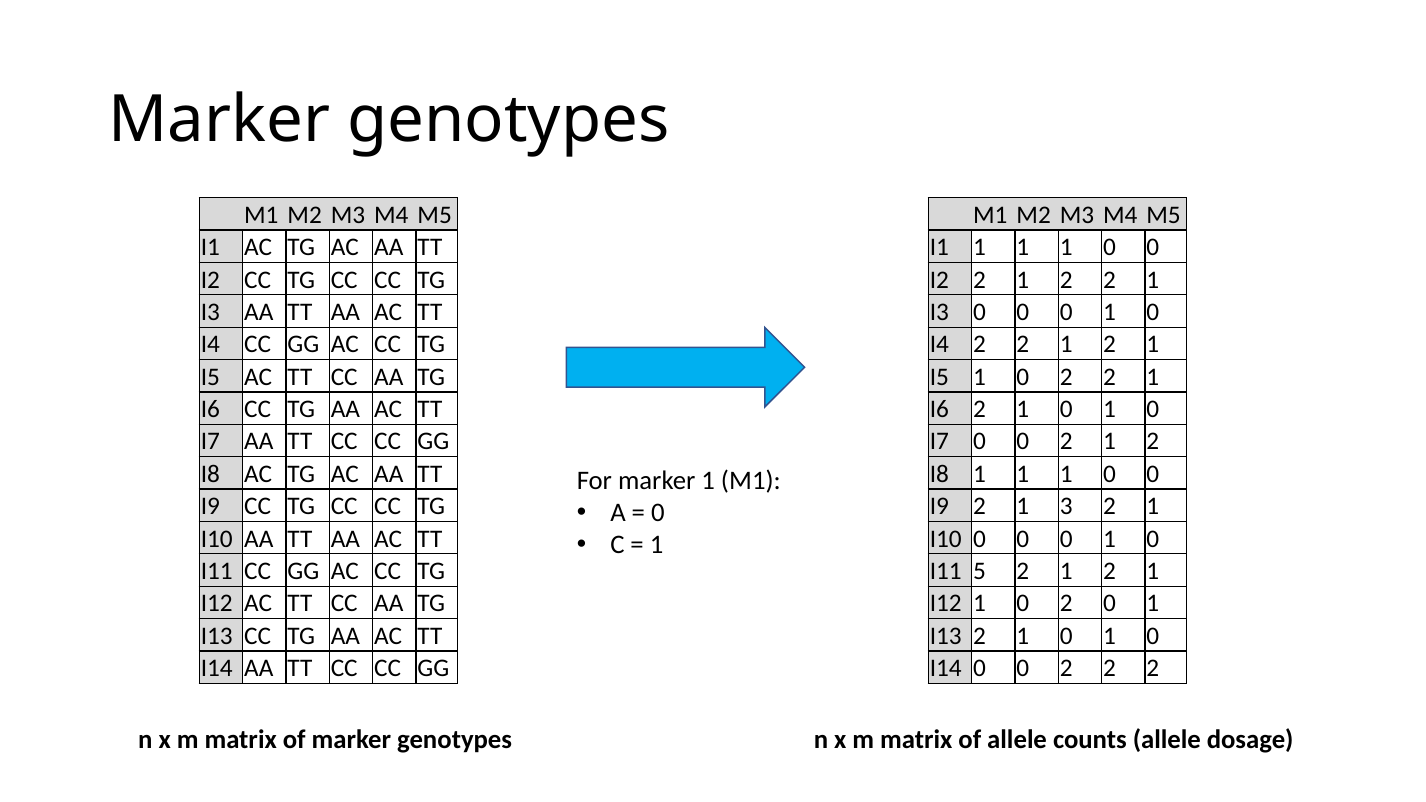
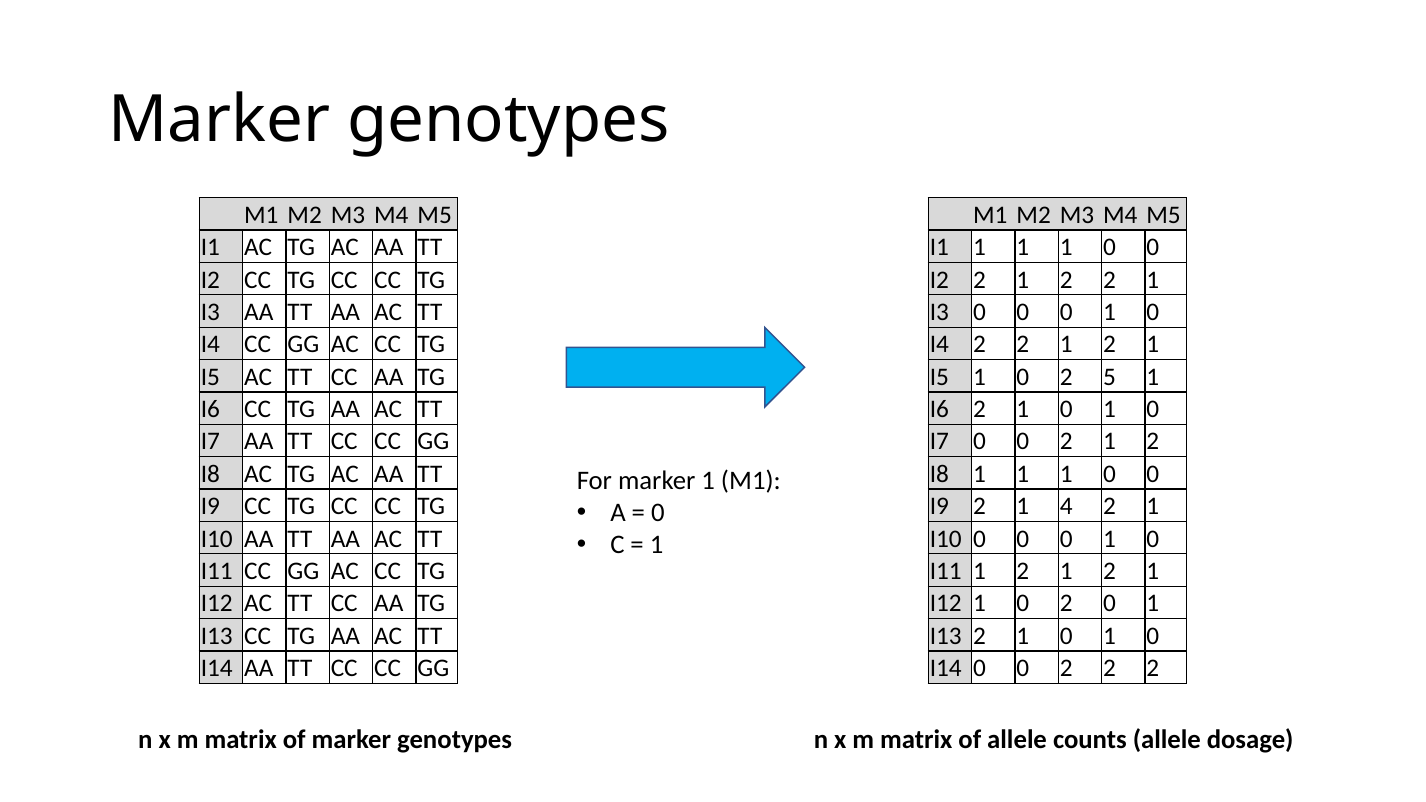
1 0 2 2: 2 -> 5 (1109, 377)
3: 3 -> 4 (1066, 506)
I11 5: 5 -> 1 (980, 571)
